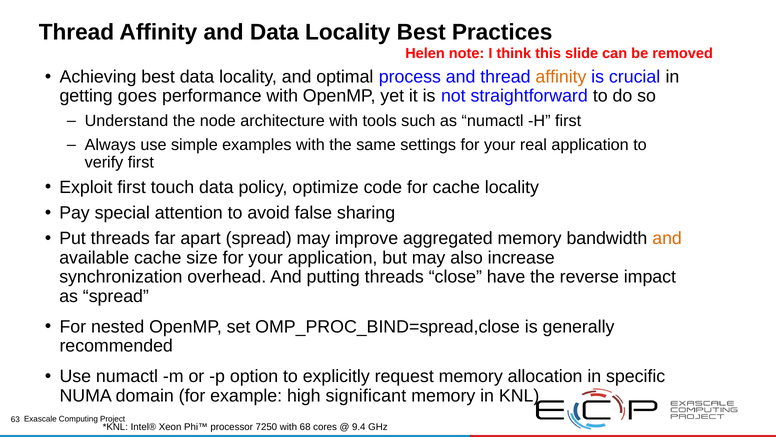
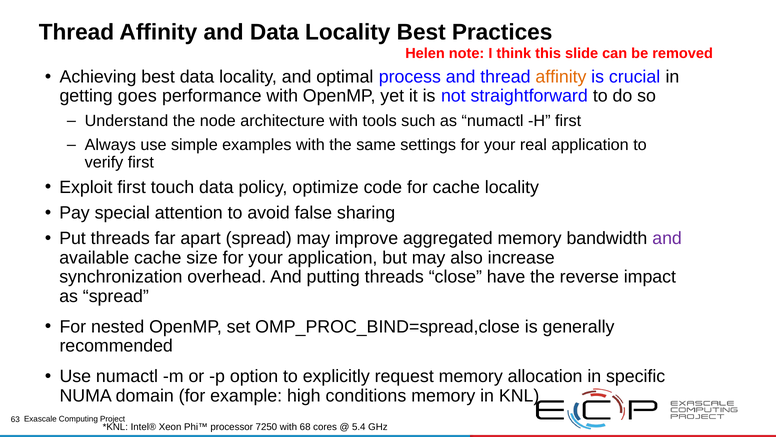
and colour: orange -> purple (667, 238)
significant: significant -> conditions (366, 395)
9.4: 9.4 -> 5.4 (359, 426)
